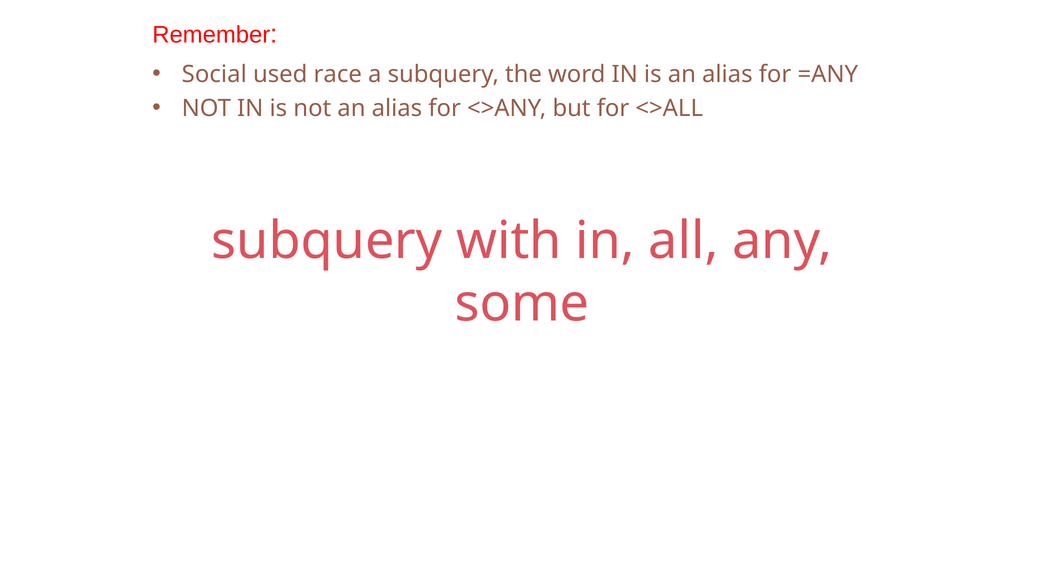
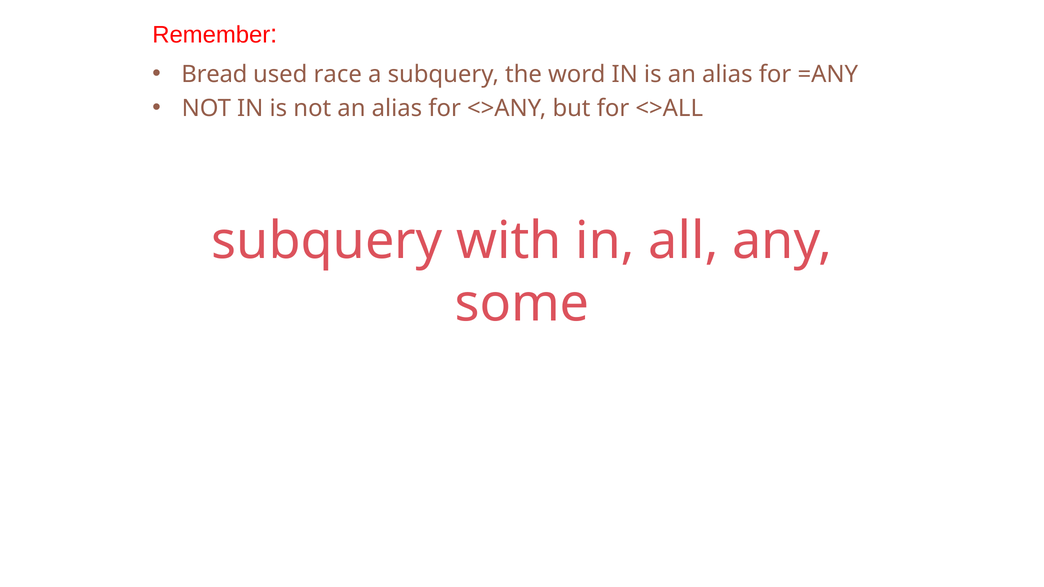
Social: Social -> Bread (214, 74)
